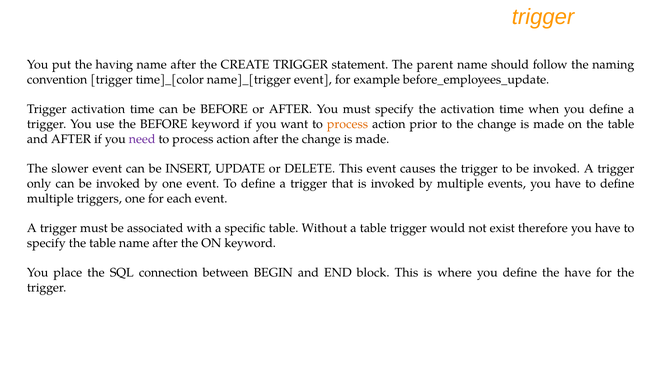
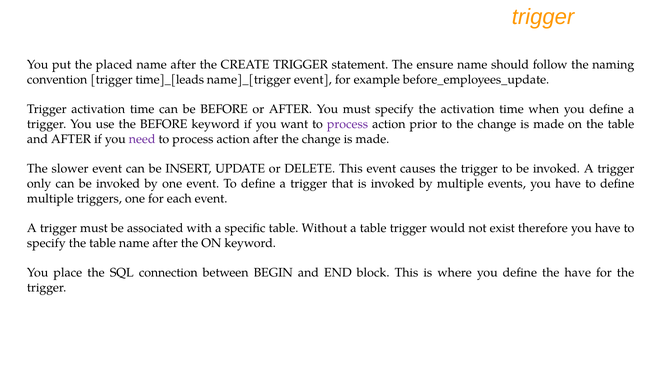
having: having -> placed (114, 65)
parent: parent -> ensure (435, 65)
time]_[color: time]_[color -> time]_[leads (170, 80)
process colour: orange -> purple (348, 124)
